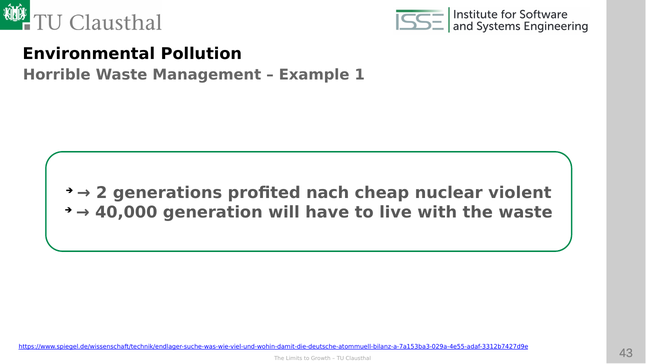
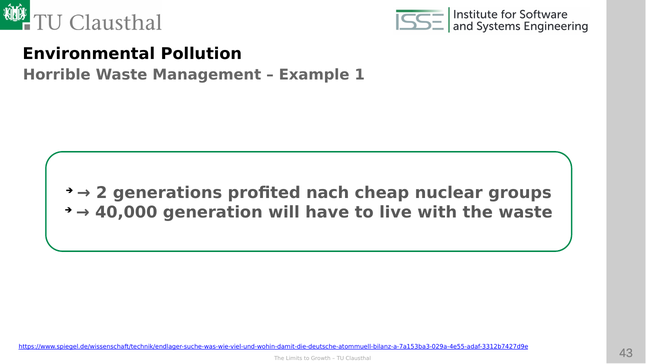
violent: violent -> groups (520, 193)
